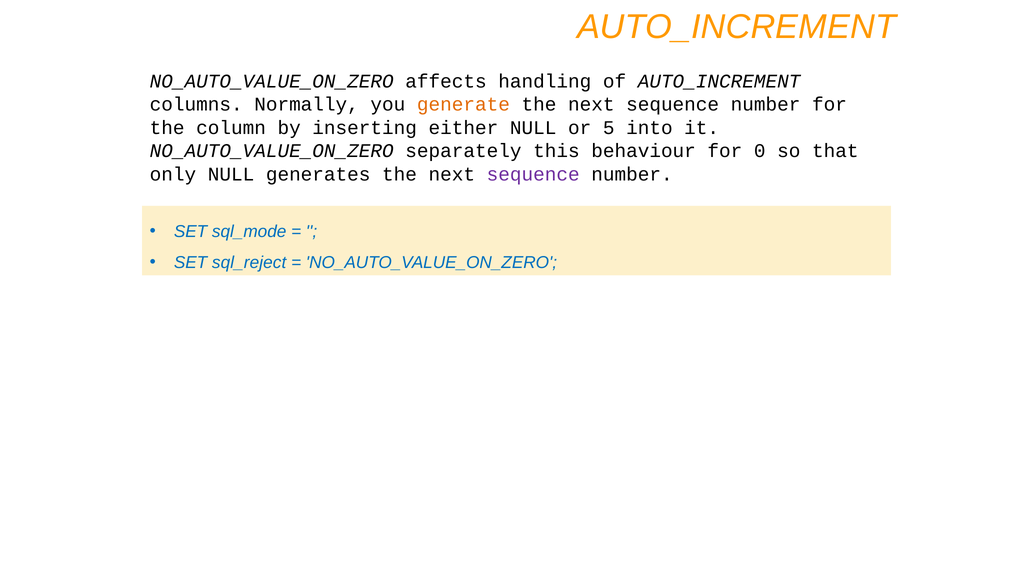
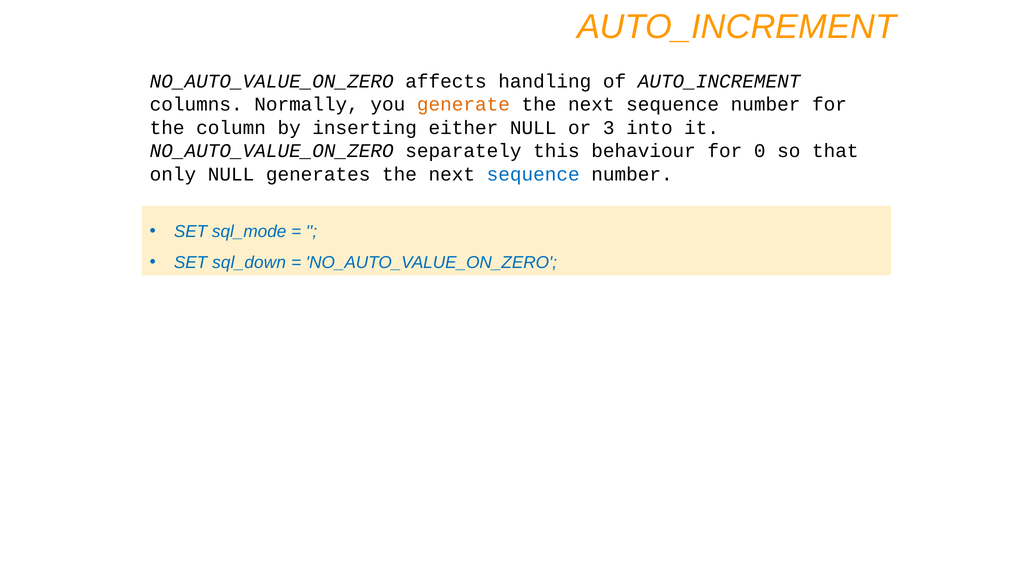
5: 5 -> 3 (609, 128)
sequence colour: purple -> blue (533, 174)
sql_reject: sql_reject -> sql_down (249, 262)
